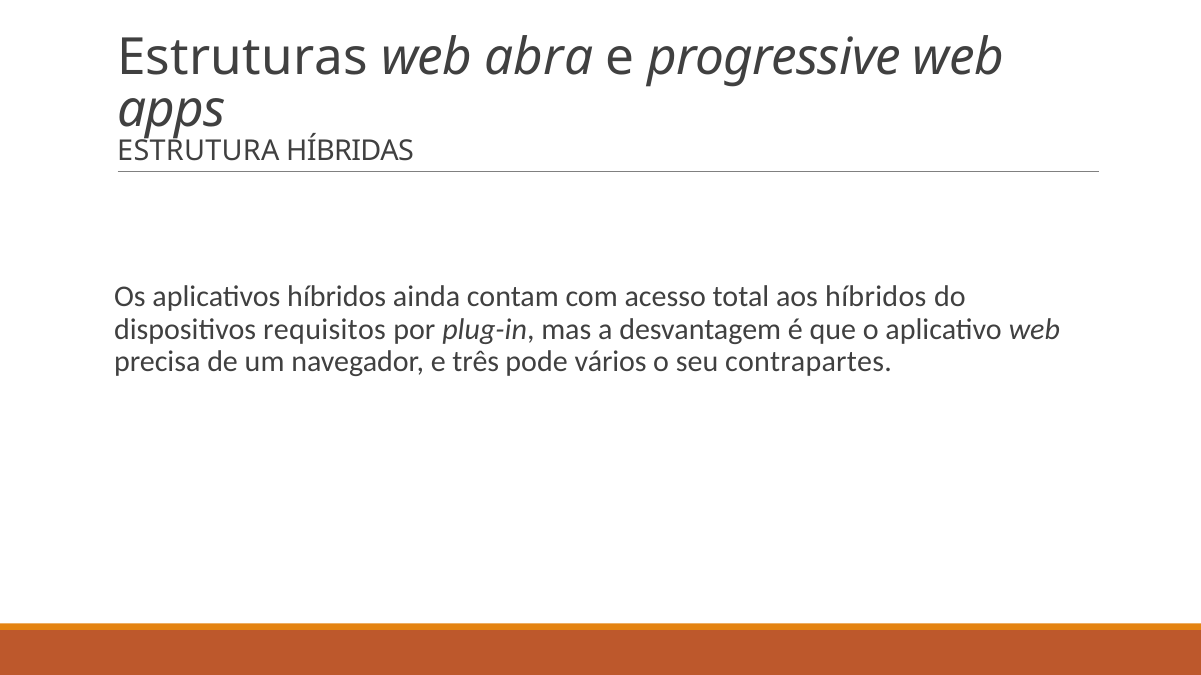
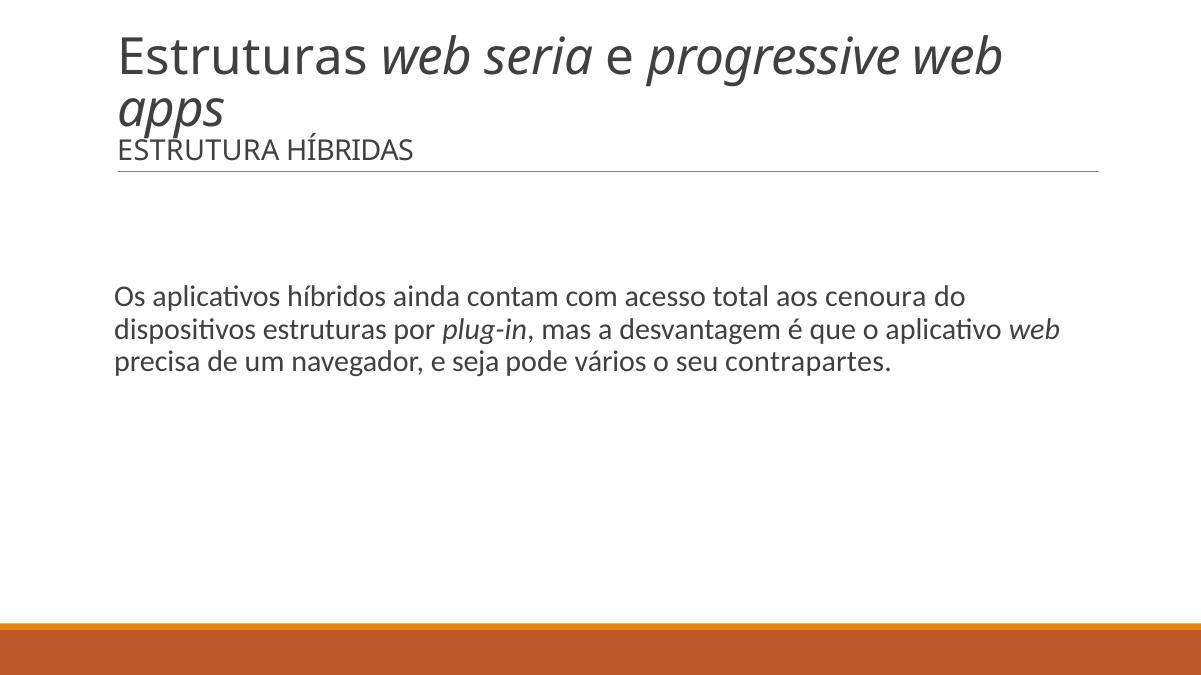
abra: abra -> seria (539, 58)
aos híbridos: híbridos -> cenoura (876, 297)
dispositivos requisitos: requisitos -> estruturas (325, 329)
três: três -> seja (476, 362)
